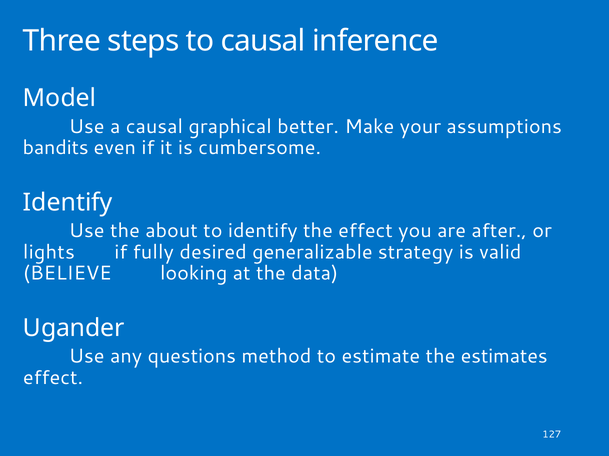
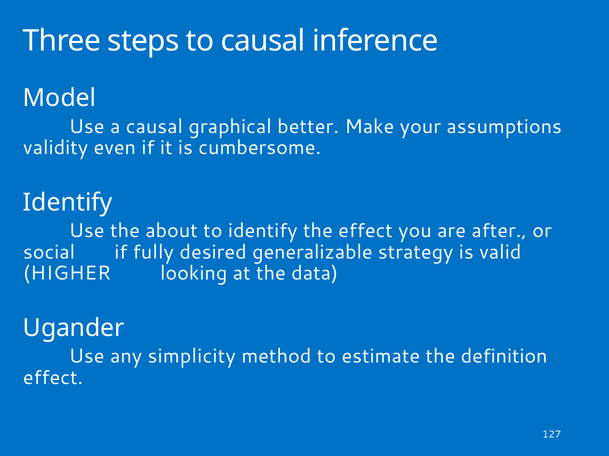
bandits: bandits -> validity (56, 148)
lights: lights -> social (49, 252)
BELIEVE: BELIEVE -> HIGHER (67, 274)
questions: questions -> simplicity (192, 357)
estimates: estimates -> definition (504, 357)
